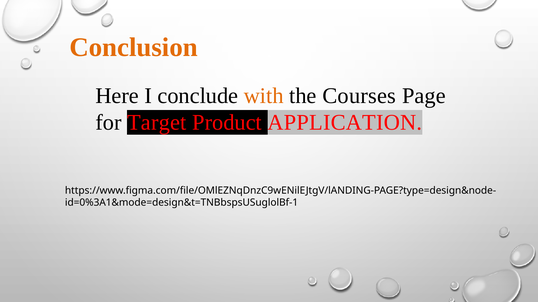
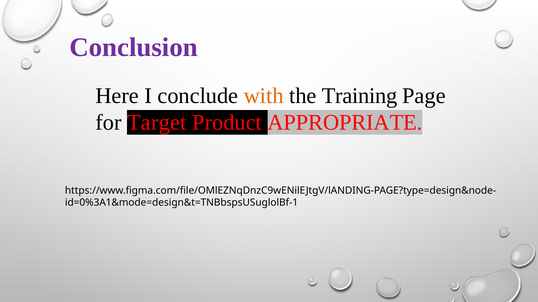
Conclusion colour: orange -> purple (134, 47)
Courses: Courses -> Training (359, 96)
APPLICATION: APPLICATION -> APPROPRIATE (345, 123)
